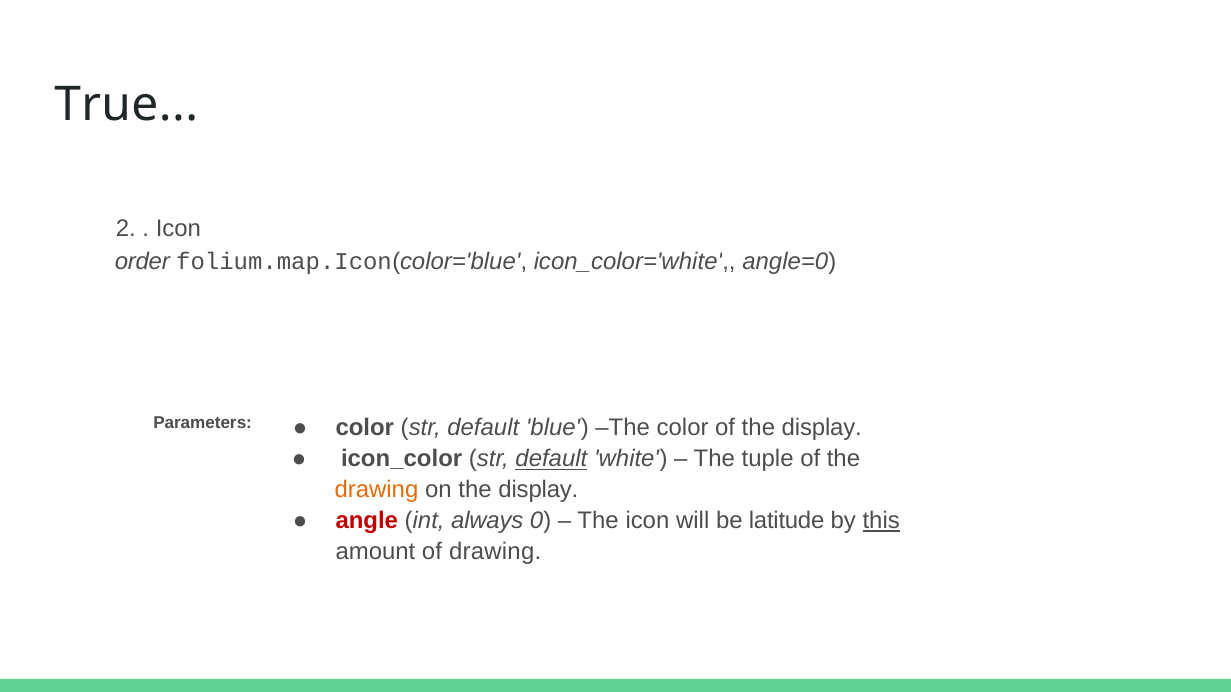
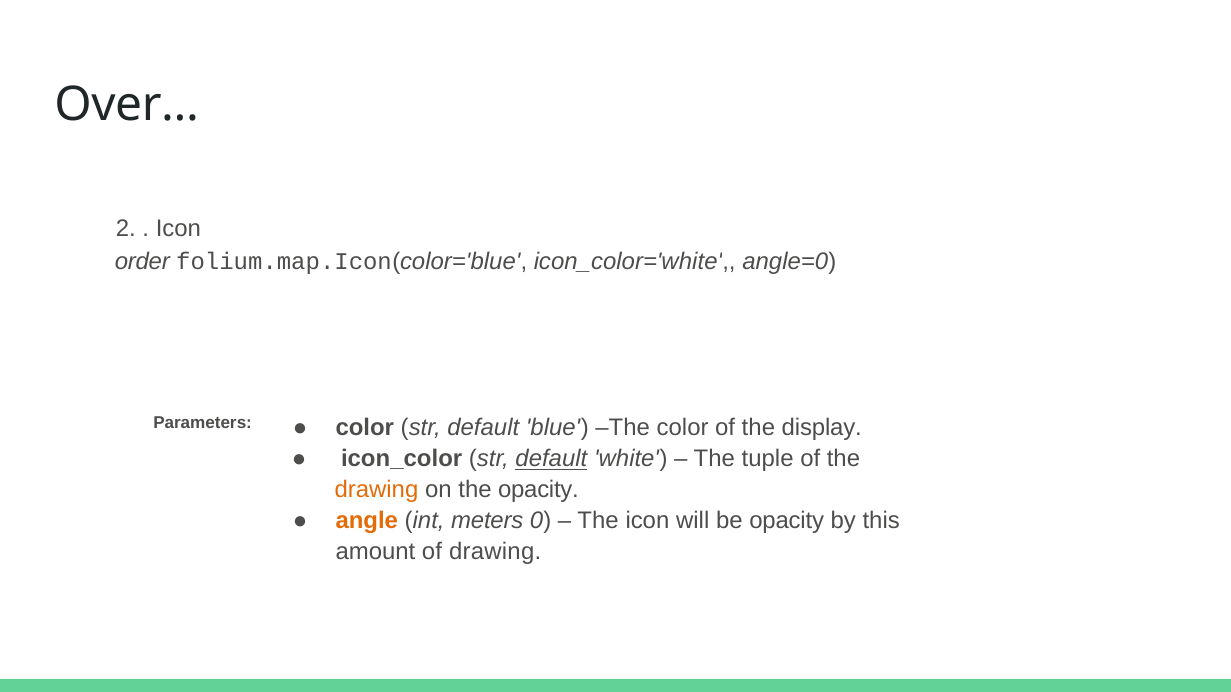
True: True -> Over (127, 104)
on the display: display -> opacity (538, 490)
angle colour: red -> orange (367, 521)
always: always -> meters (487, 521)
be latitude: latitude -> opacity (787, 521)
this underline: present -> none (881, 521)
